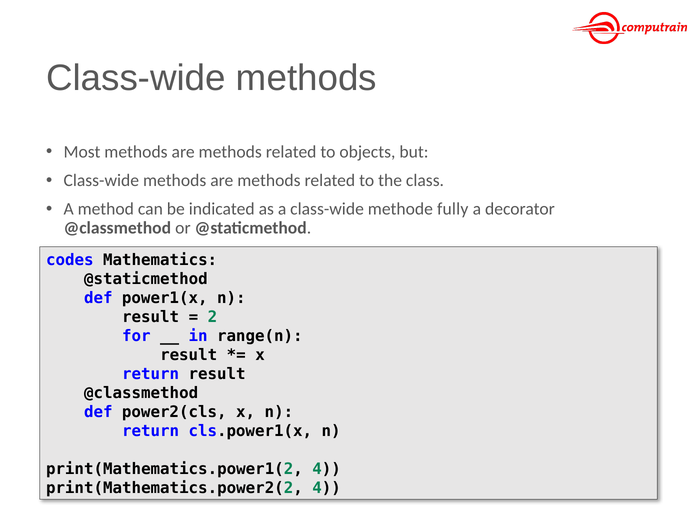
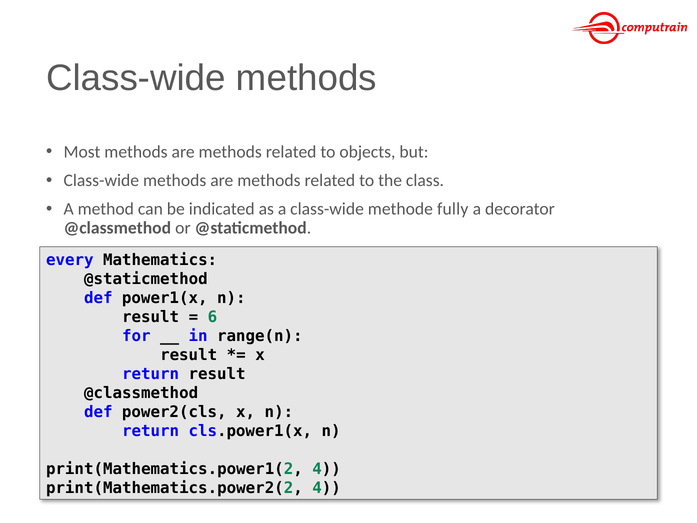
codes: codes -> every (70, 260)
2: 2 -> 6 (212, 317)
